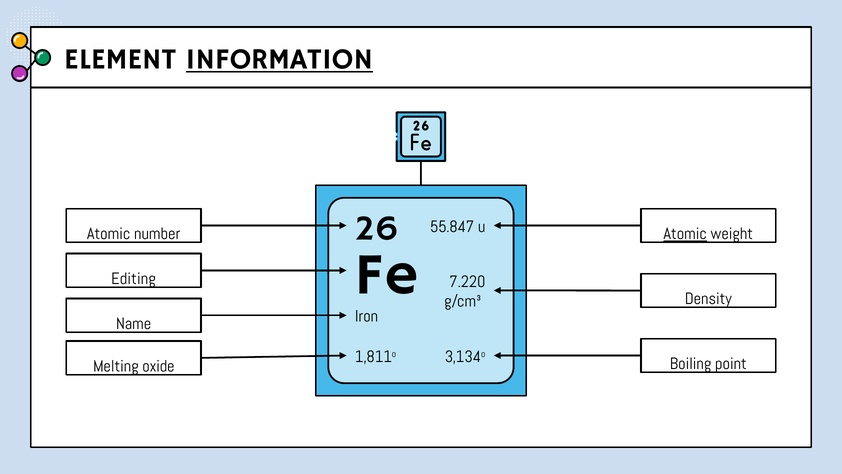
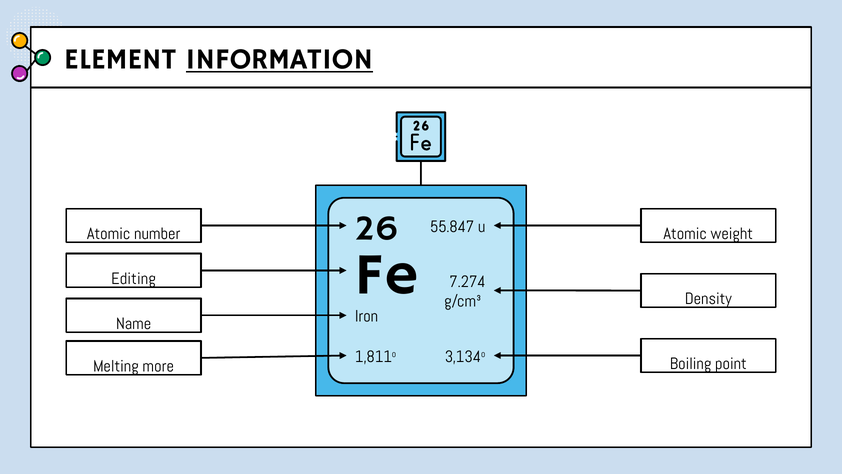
Atomic underline: present -> none (685, 234)
7.220: 7.220 -> 7.274 (467, 282)
oxide: oxide -> more (158, 366)
